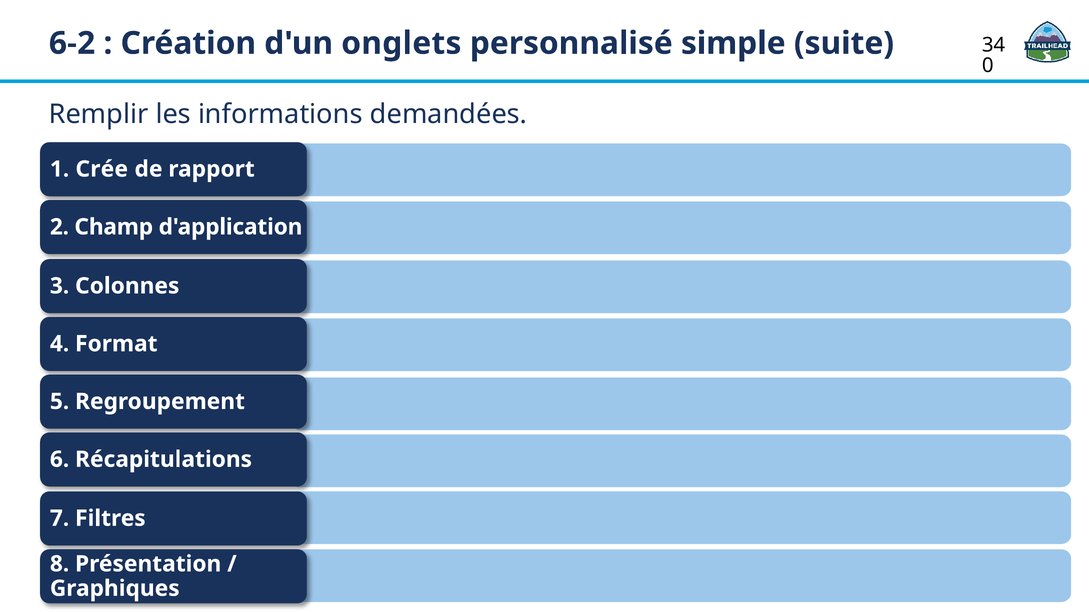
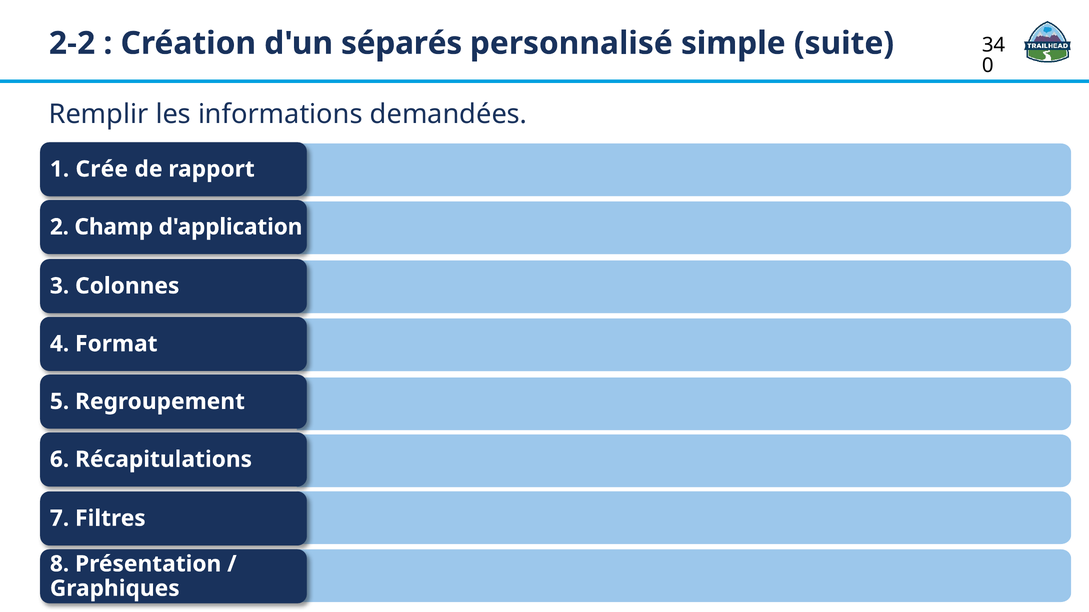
6-2: 6-2 -> 2-2 (72, 43)
onglets: onglets -> séparés (402, 43)
